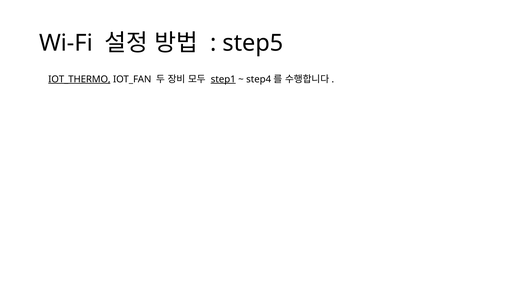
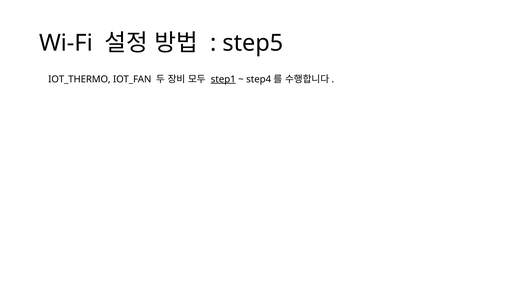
IOT_THERMO underline: present -> none (79, 79)
